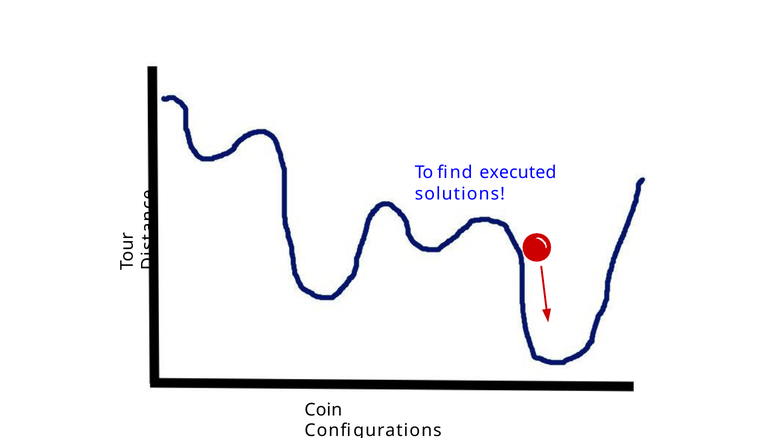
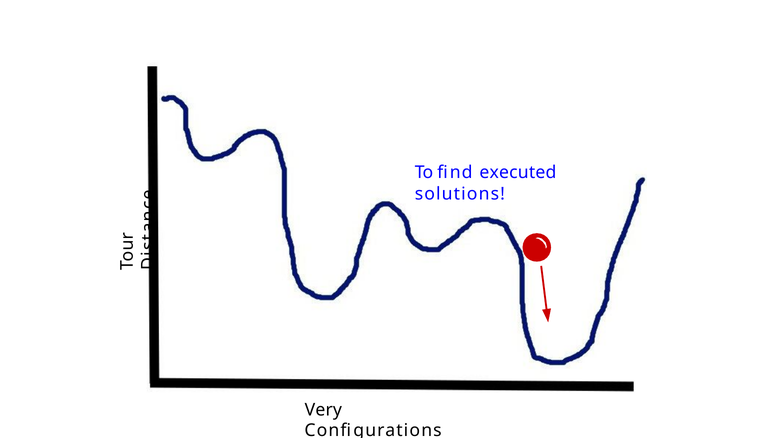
Coin: Coin -> Very (323, 410)
